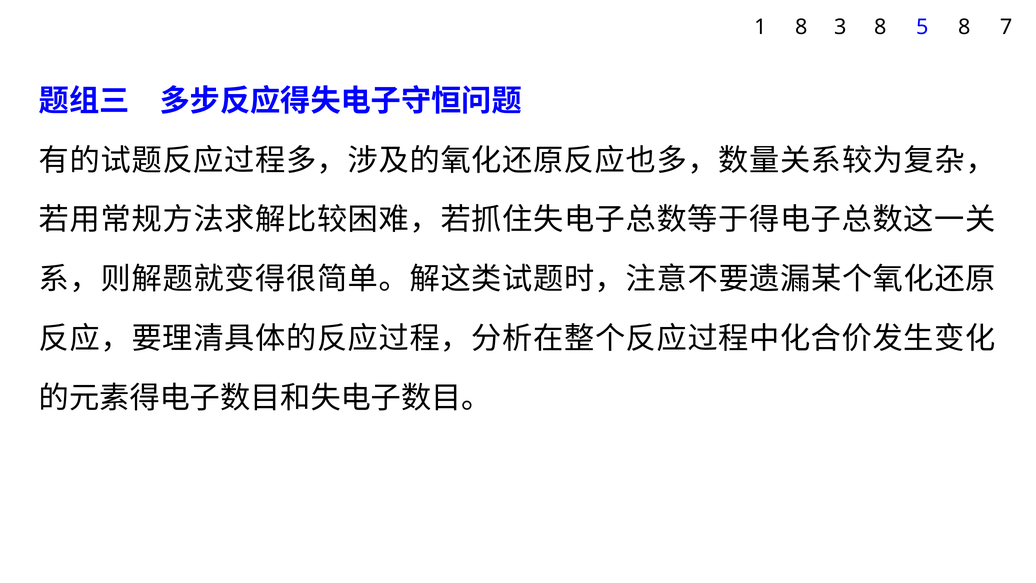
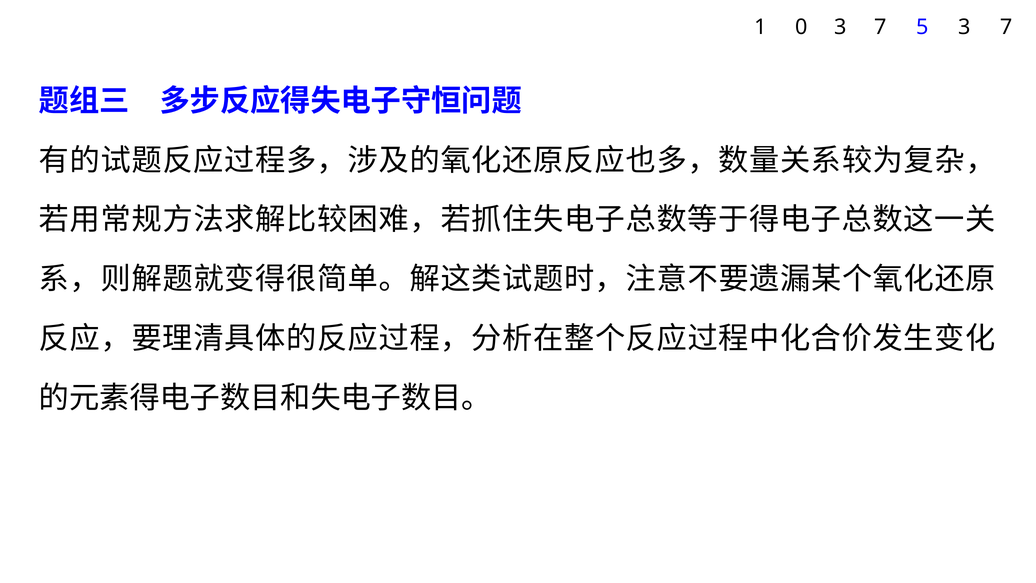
1 8: 8 -> 0 (801, 27)
8: 8 -> 7 (880, 27)
5 8: 8 -> 3 (964, 27)
